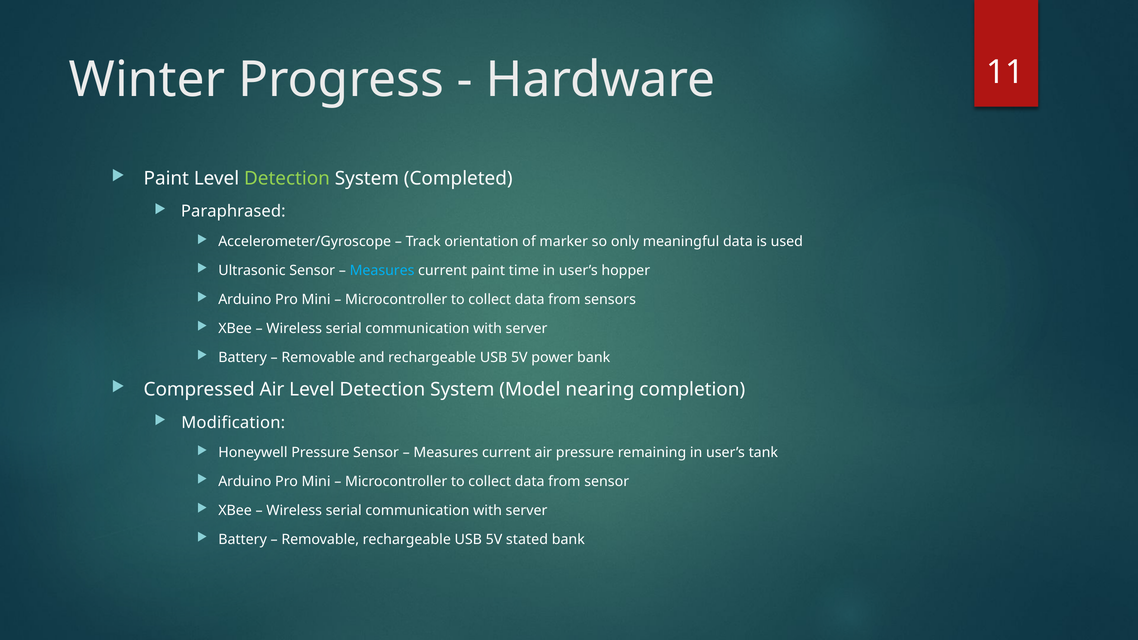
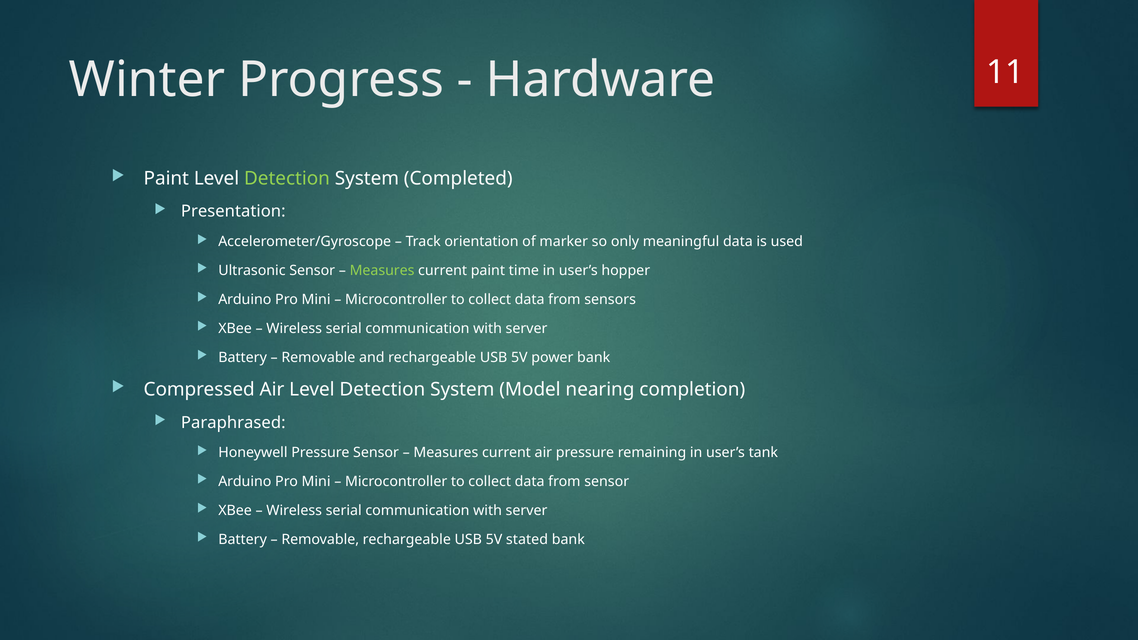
Paraphrased: Paraphrased -> Presentation (233, 212)
Measures colour: light blue -> light green (382, 271)
Modification: Modification -> Paraphrased (233, 423)
